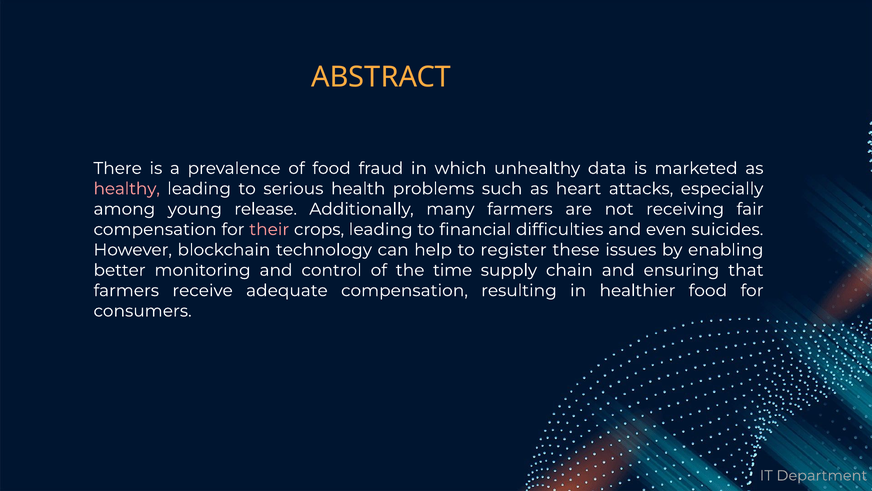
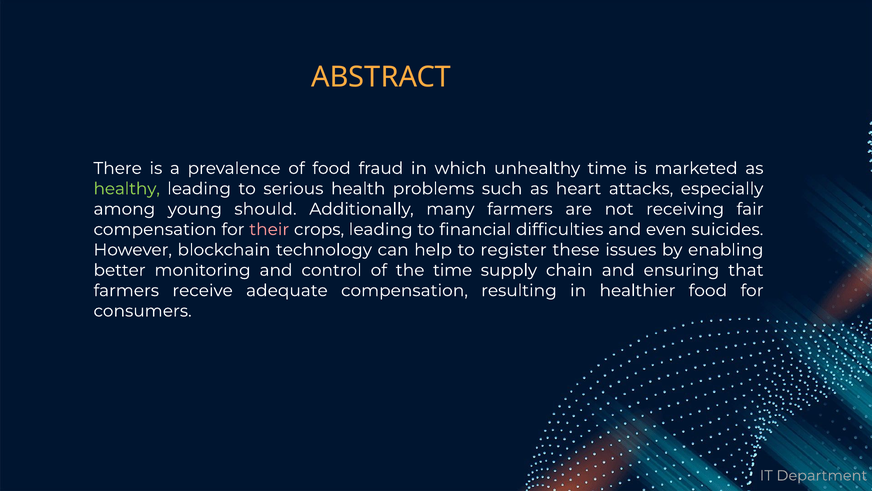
unhealthy data: data -> time (607, 168)
healthy colour: pink -> light green (127, 189)
release: release -> should (265, 209)
